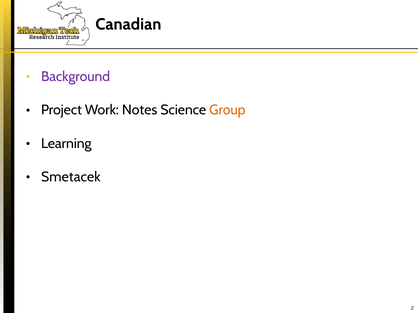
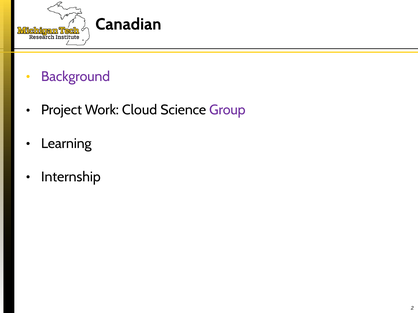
Notes: Notes -> Cloud (140, 110)
Group colour: orange -> purple (227, 110)
Smetacek: Smetacek -> Internship (71, 177)
